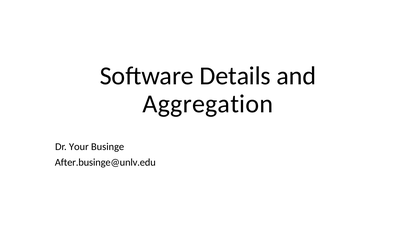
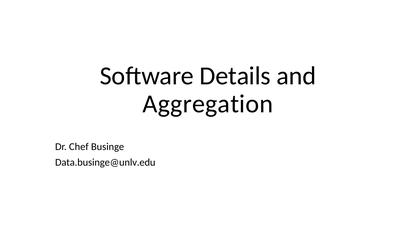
Your: Your -> Chef (79, 147)
After.businge@unlv.edu: After.businge@unlv.edu -> Data.businge@unlv.edu (105, 162)
